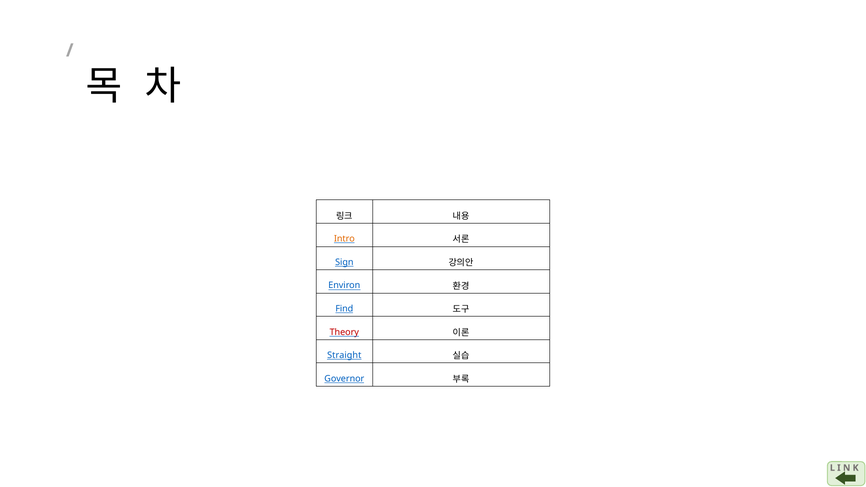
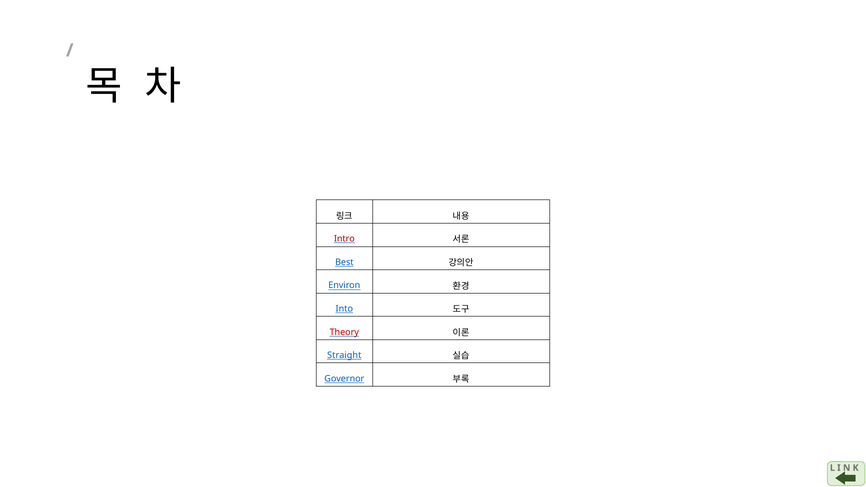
Intro colour: orange -> red (344, 239)
Sign: Sign -> Best (344, 262)
Find: Find -> Into (344, 309)
